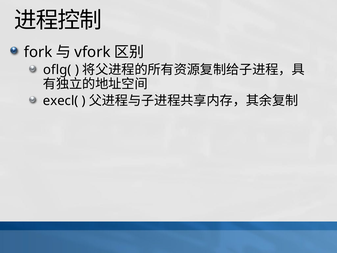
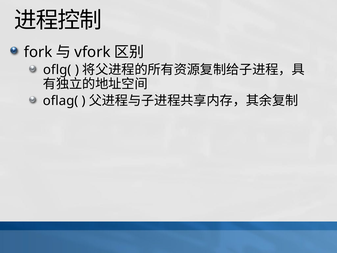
execl(: execl( -> oflag( (61, 101)
